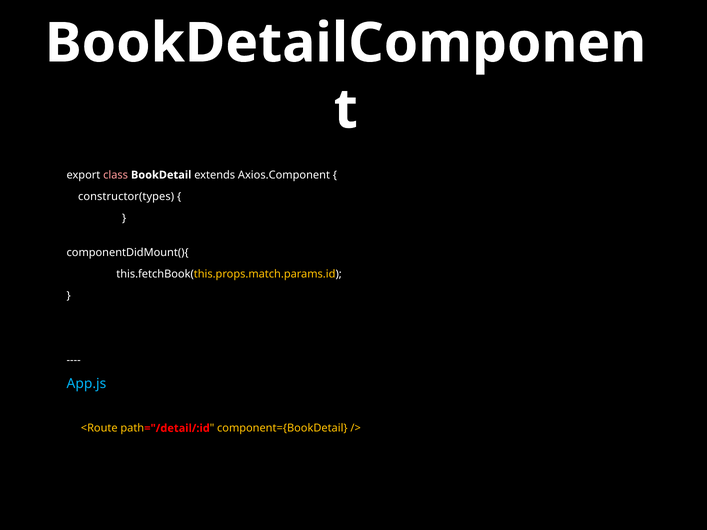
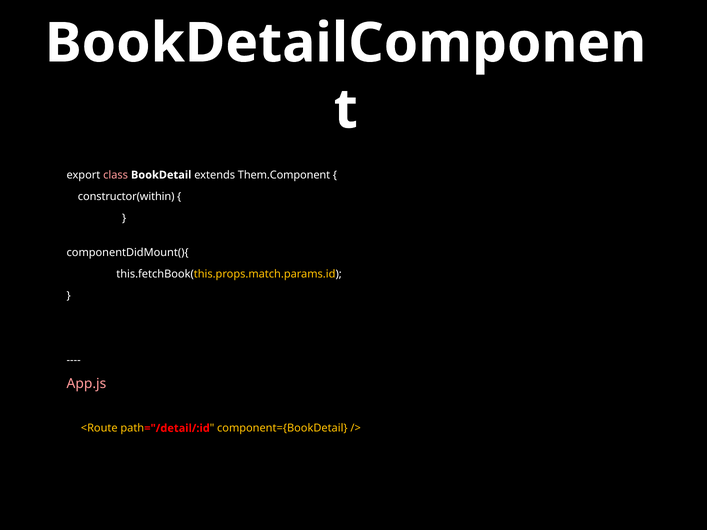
Axios.Component: Axios.Component -> Them.Component (284, 175)
constructor(types: constructor(types -> constructor(within (126, 197)
App.js colour: light blue -> pink (86, 384)
